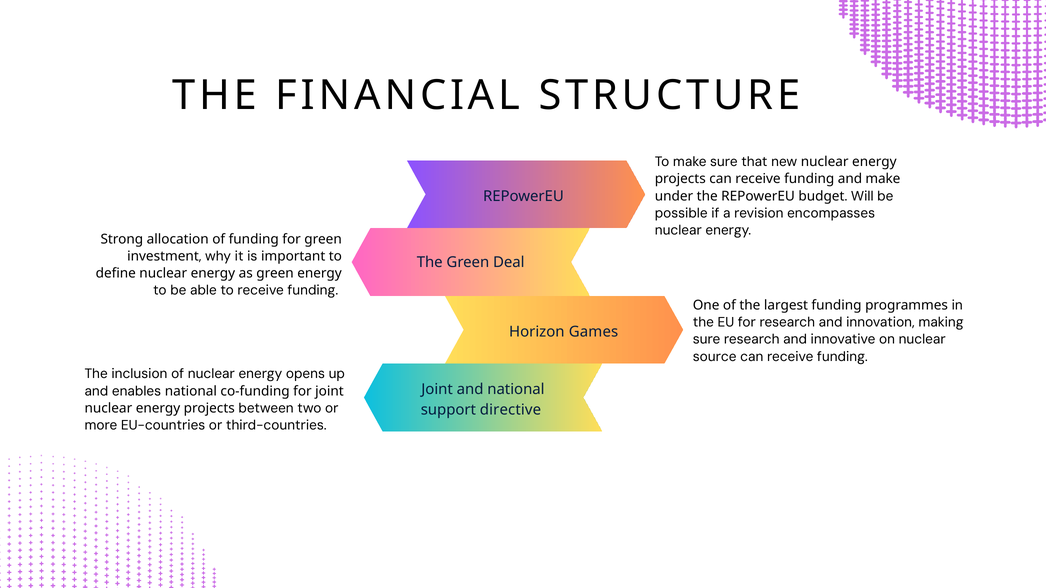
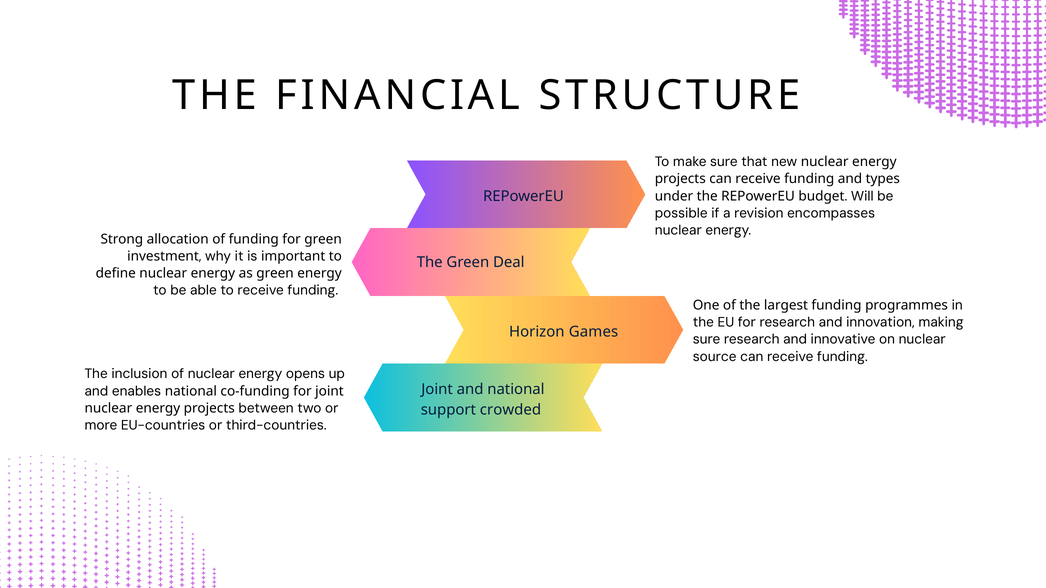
and make: make -> types (883, 179)
directive: directive -> crowded (511, 410)
